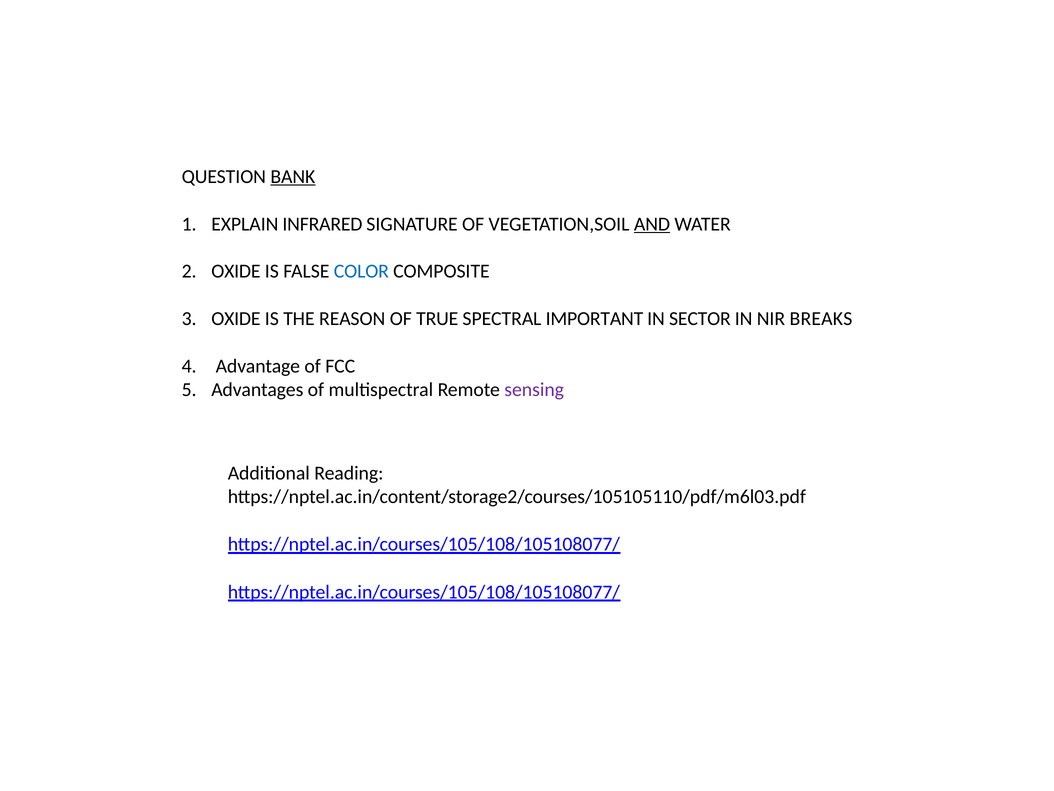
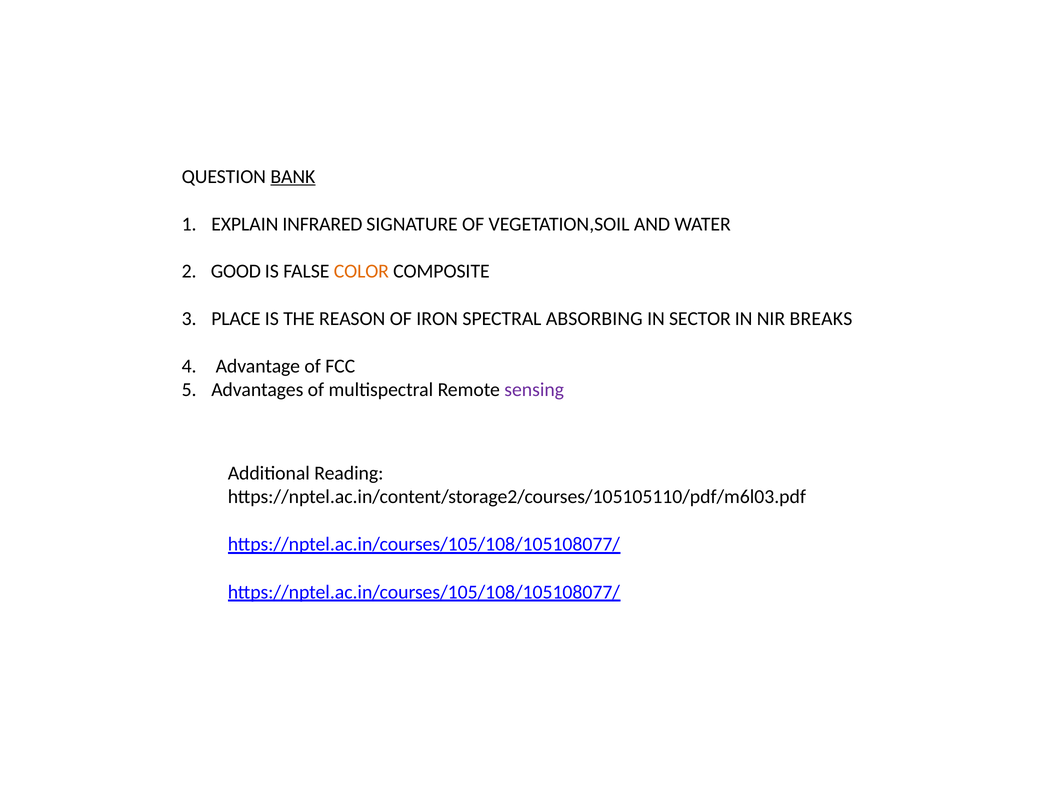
AND underline: present -> none (652, 224)
OXIDE: OXIDE -> GOOD (236, 271)
COLOR colour: blue -> orange (361, 271)
OXIDE: OXIDE -> PLACE (236, 319)
TRUE: TRUE -> IRON (437, 319)
IMPORTANT: IMPORTANT -> ABSORBING (594, 319)
